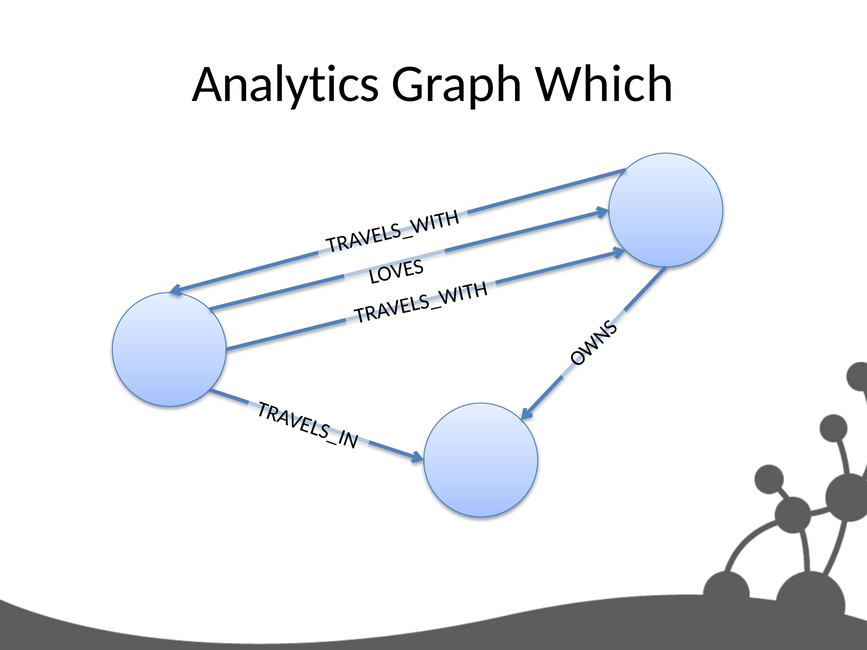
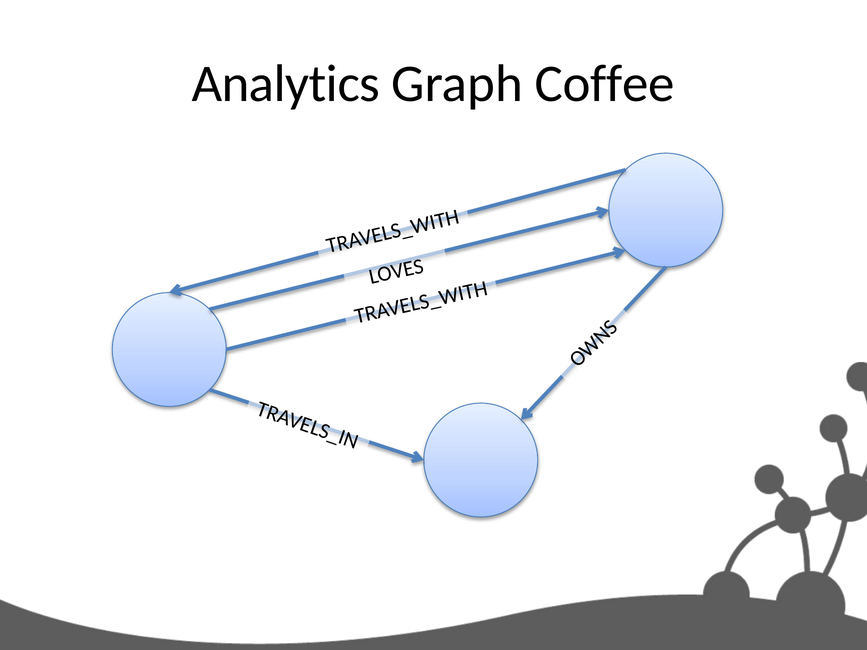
Which: Which -> Coffee (605, 84)
